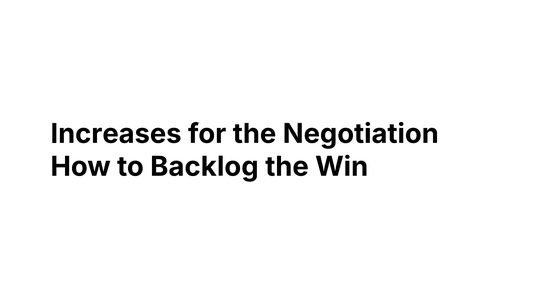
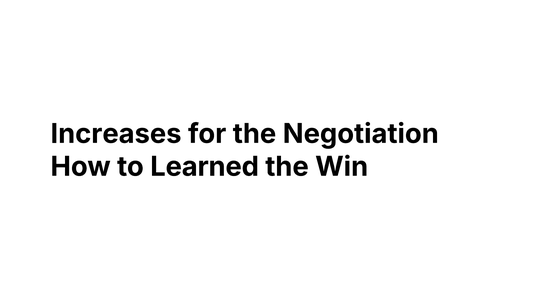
Backlog: Backlog -> Learned (205, 167)
